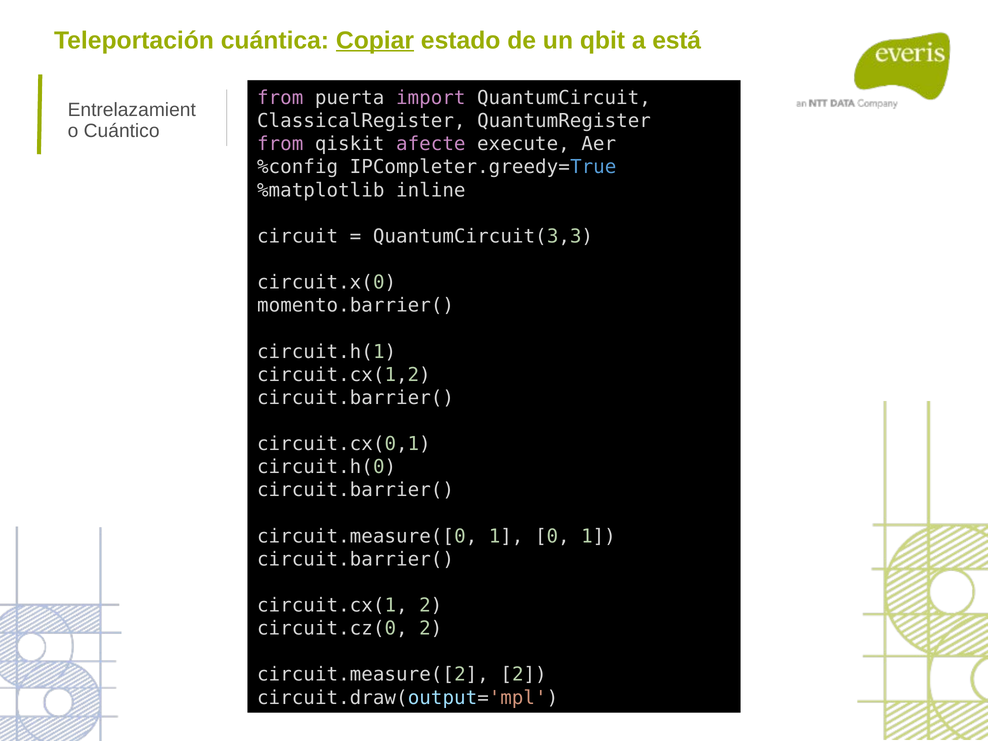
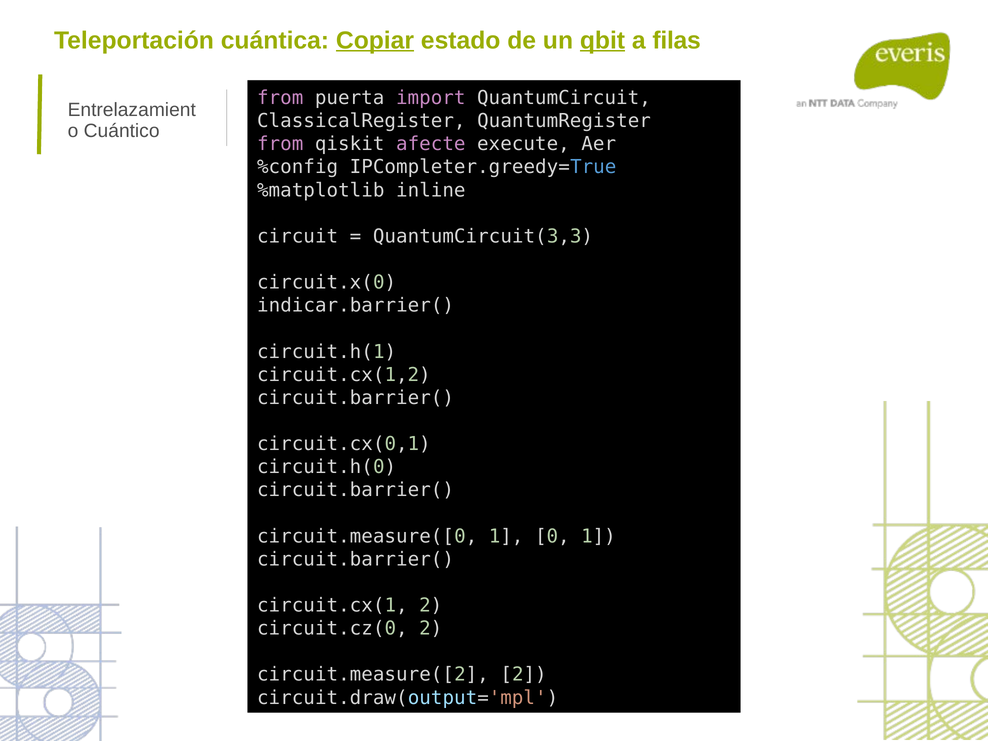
qbit underline: none -> present (602, 40)
está: está -> filas (677, 40)
momento.barrier(: momento.barrier( -> indicar.barrier( (356, 306)
